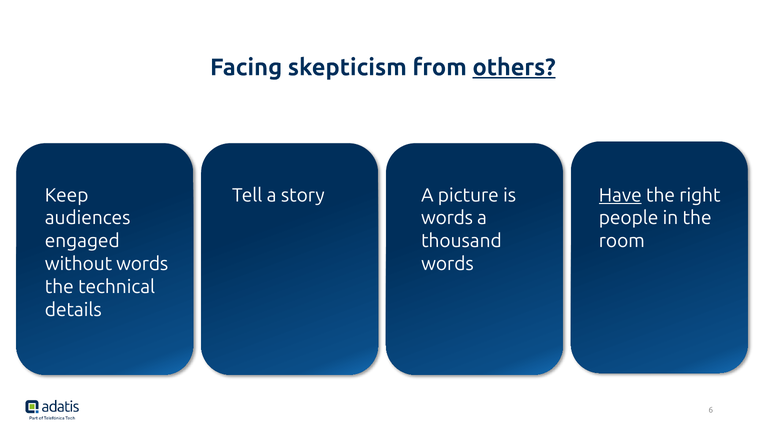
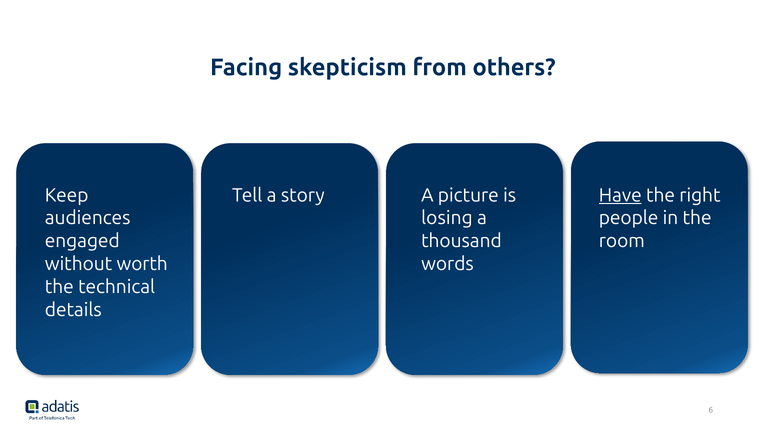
others underline: present -> none (514, 67)
words: words -> losing (447, 218)
without words: words -> worth (142, 264)
